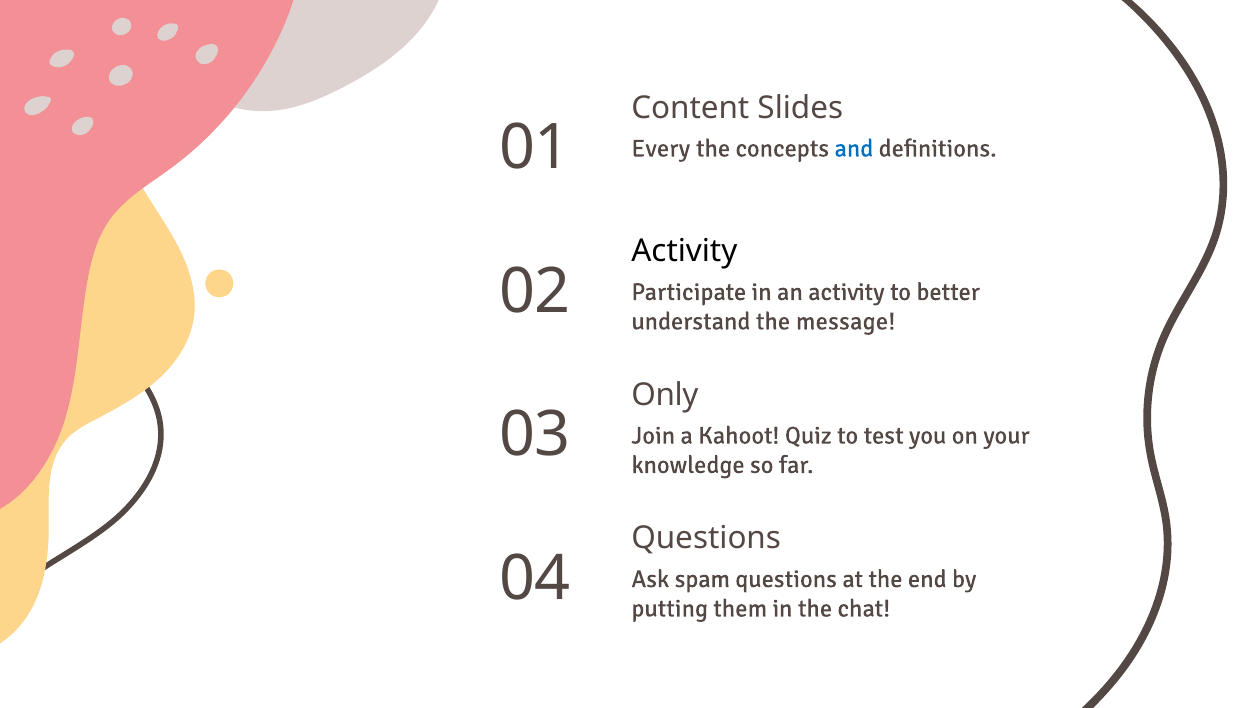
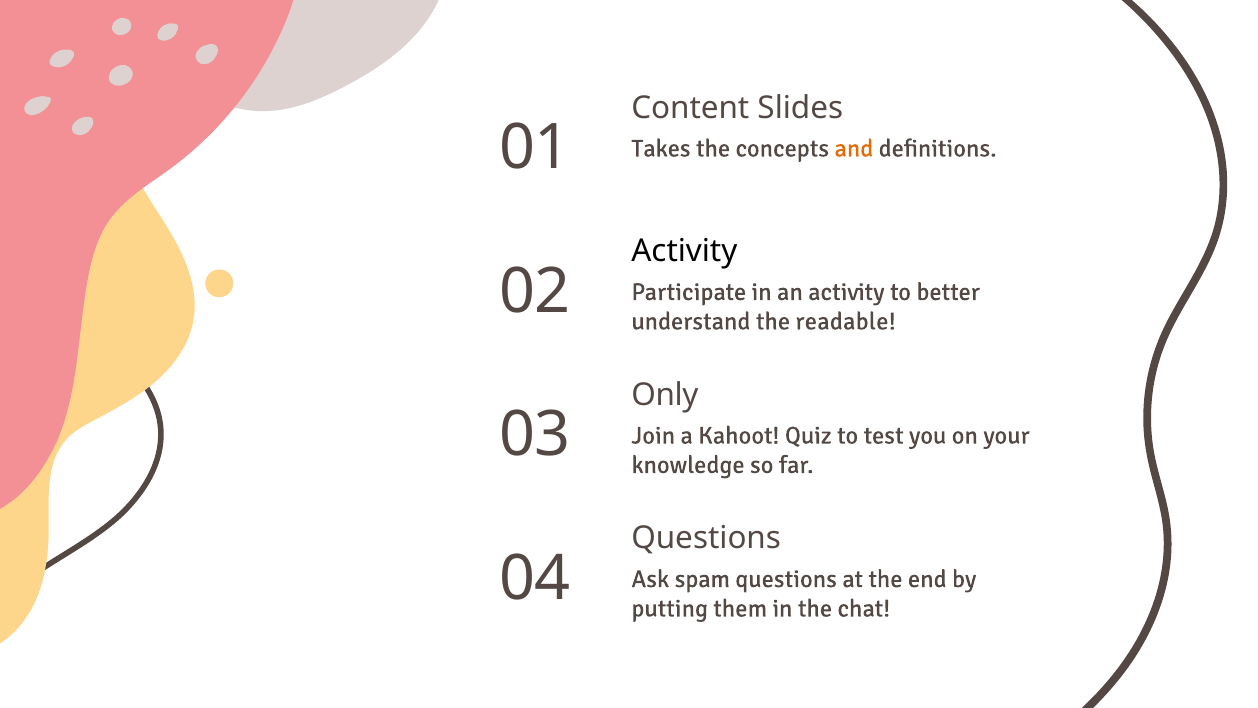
Every: Every -> Takes (661, 148)
and colour: blue -> orange (854, 148)
message: message -> readable (846, 321)
